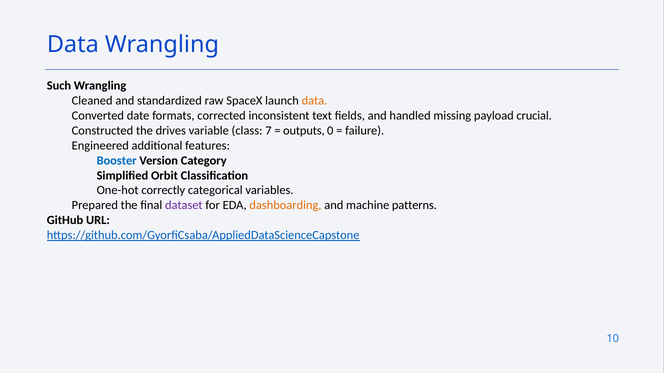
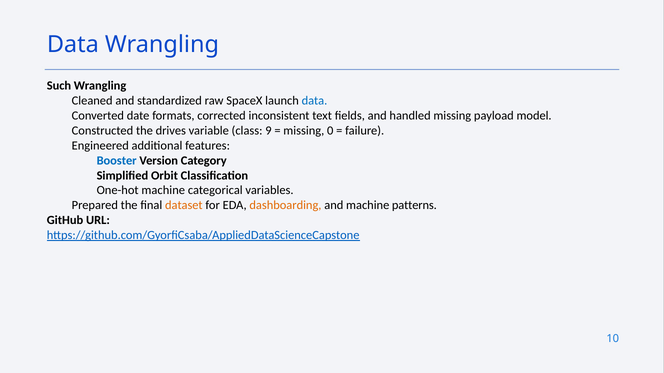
data colour: orange -> blue (314, 101)
crucial: crucial -> model (534, 116)
7: 7 -> 9 (268, 131)
outputs: outputs -> missing (304, 131)
One-hot correctly: correctly -> machine (163, 191)
dataset colour: purple -> orange (184, 206)
